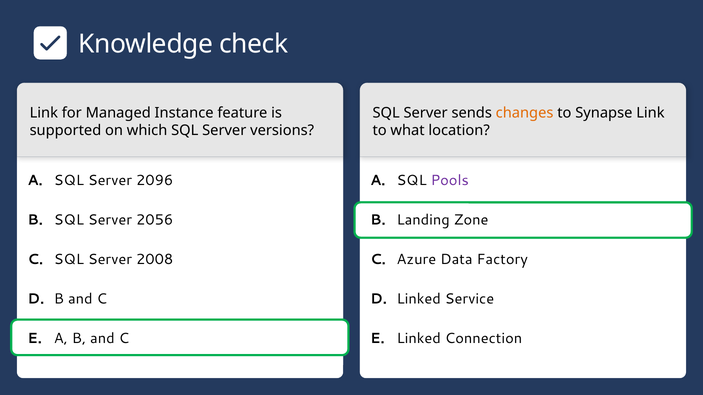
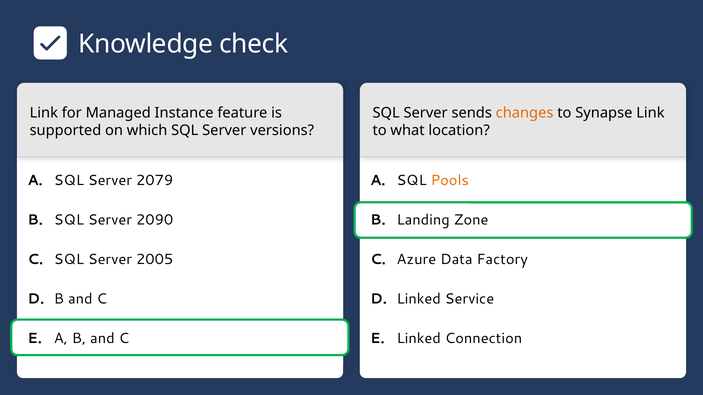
2096: 2096 -> 2079 (155, 181)
Pools colour: purple -> orange (450, 181)
2056: 2056 -> 2090 (155, 220)
2008: 2008 -> 2005 (155, 260)
